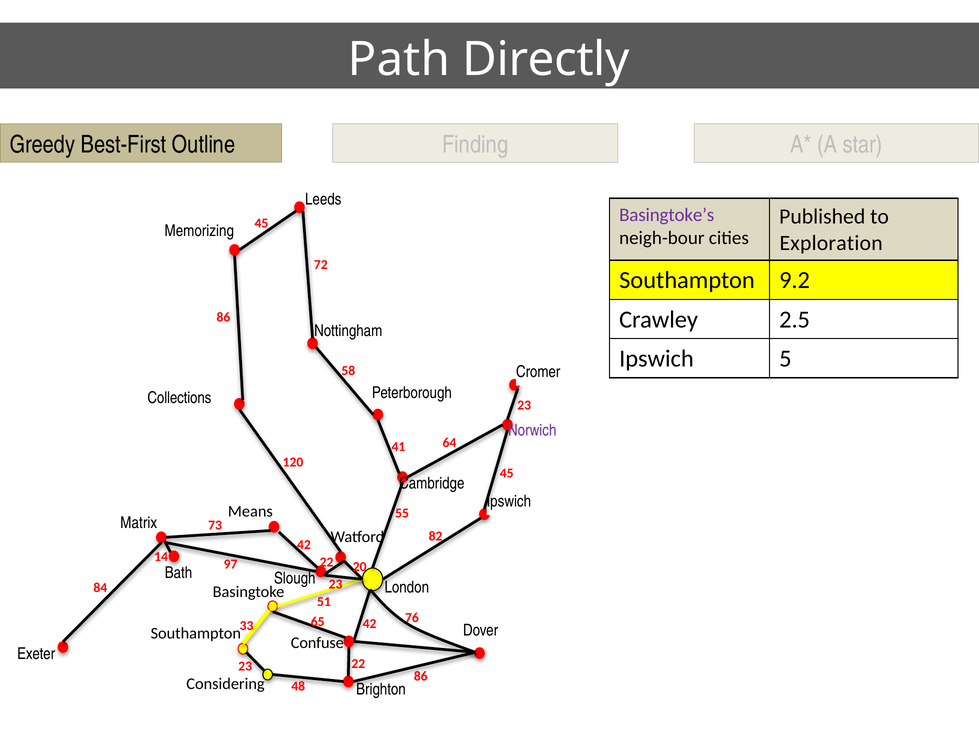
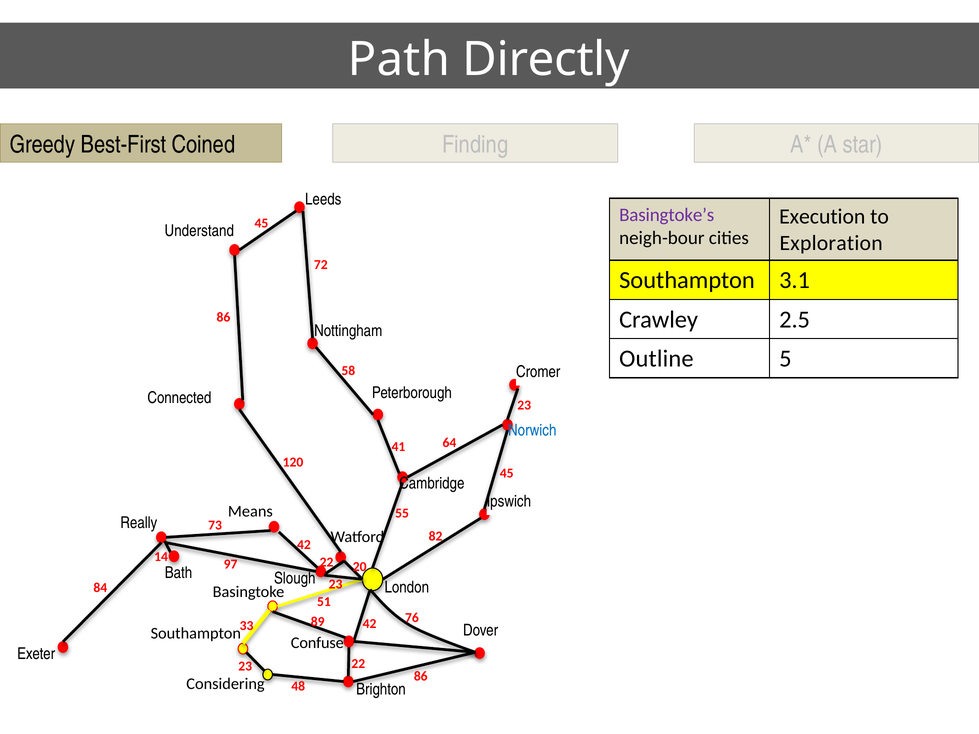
Outline: Outline -> Coined (204, 145)
Published: Published -> Execution (822, 217)
Memorizing: Memorizing -> Understand (199, 231)
9.2: 9.2 -> 3.1 (795, 280)
Ipswich: Ipswich -> Outline (656, 359)
Collections: Collections -> Connected (179, 398)
Norwich colour: purple -> blue (532, 430)
Matrix: Matrix -> Really (139, 523)
65: 65 -> 89 (318, 622)
